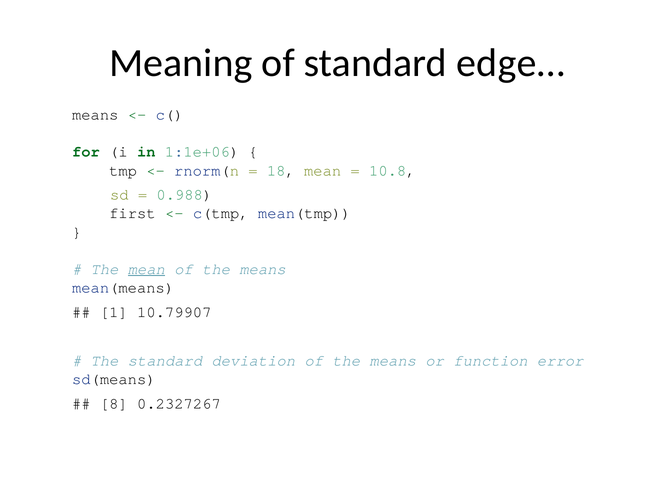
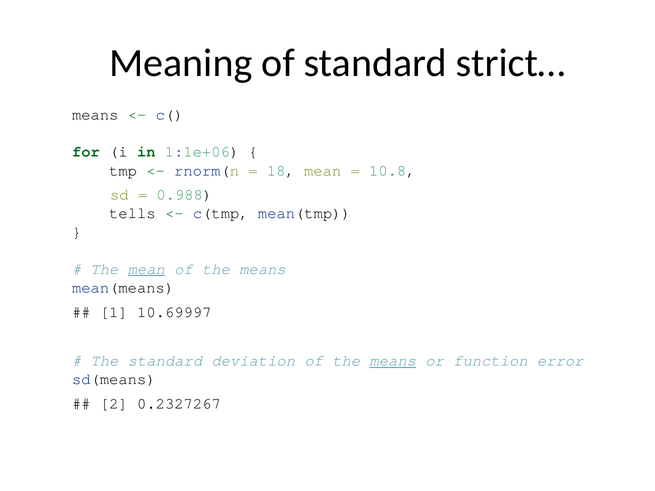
edge…: edge… -> strict… (511, 63)
first: first -> tells (132, 213)
10.79907: 10.79907 -> 10.69997 (174, 312)
means underline: none -> present (393, 361)
8: 8 -> 2 (114, 404)
